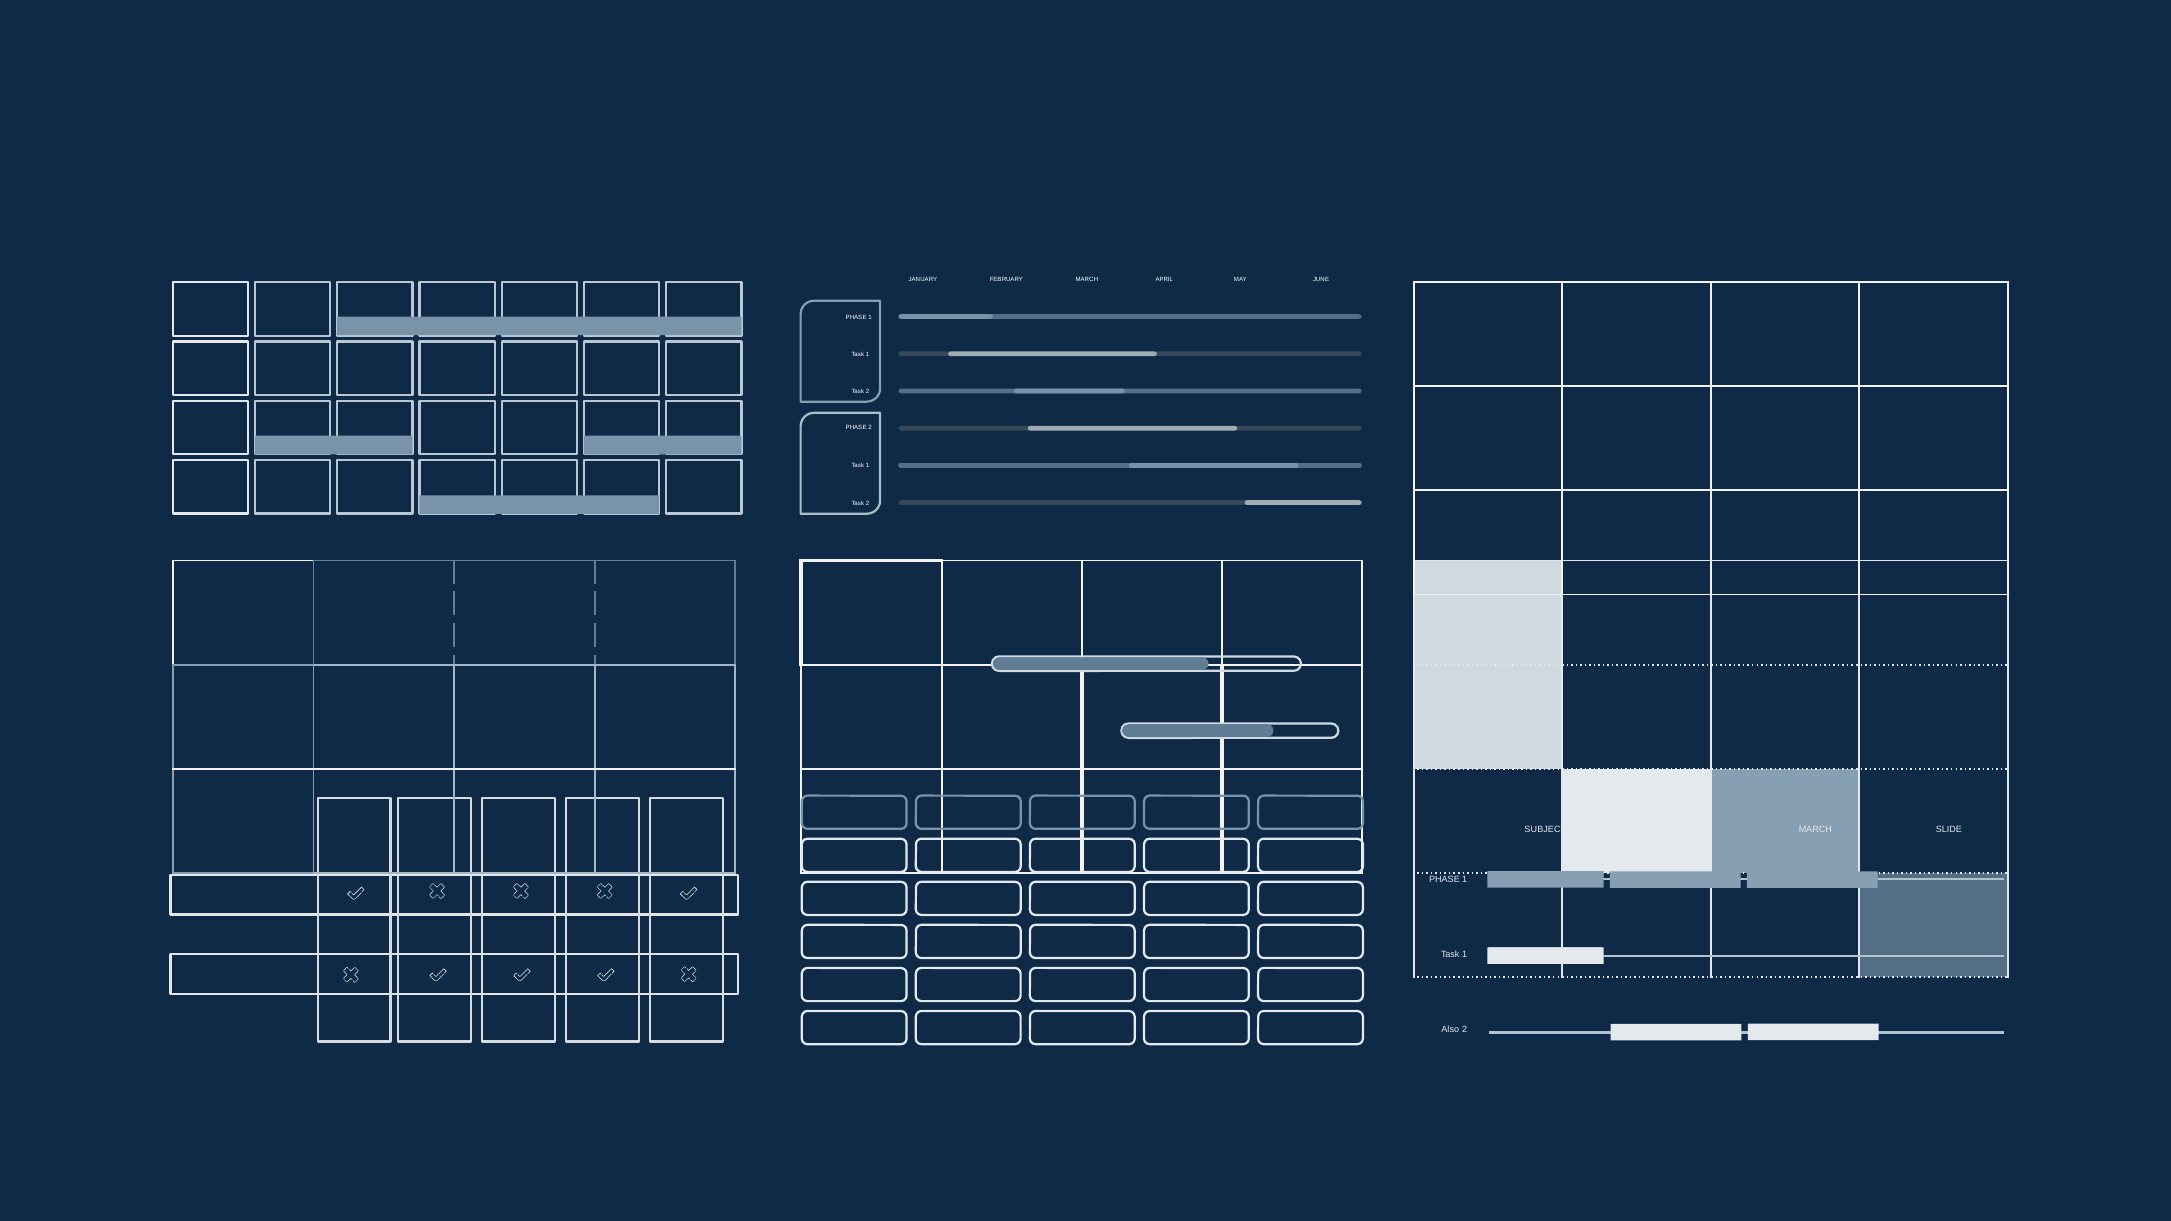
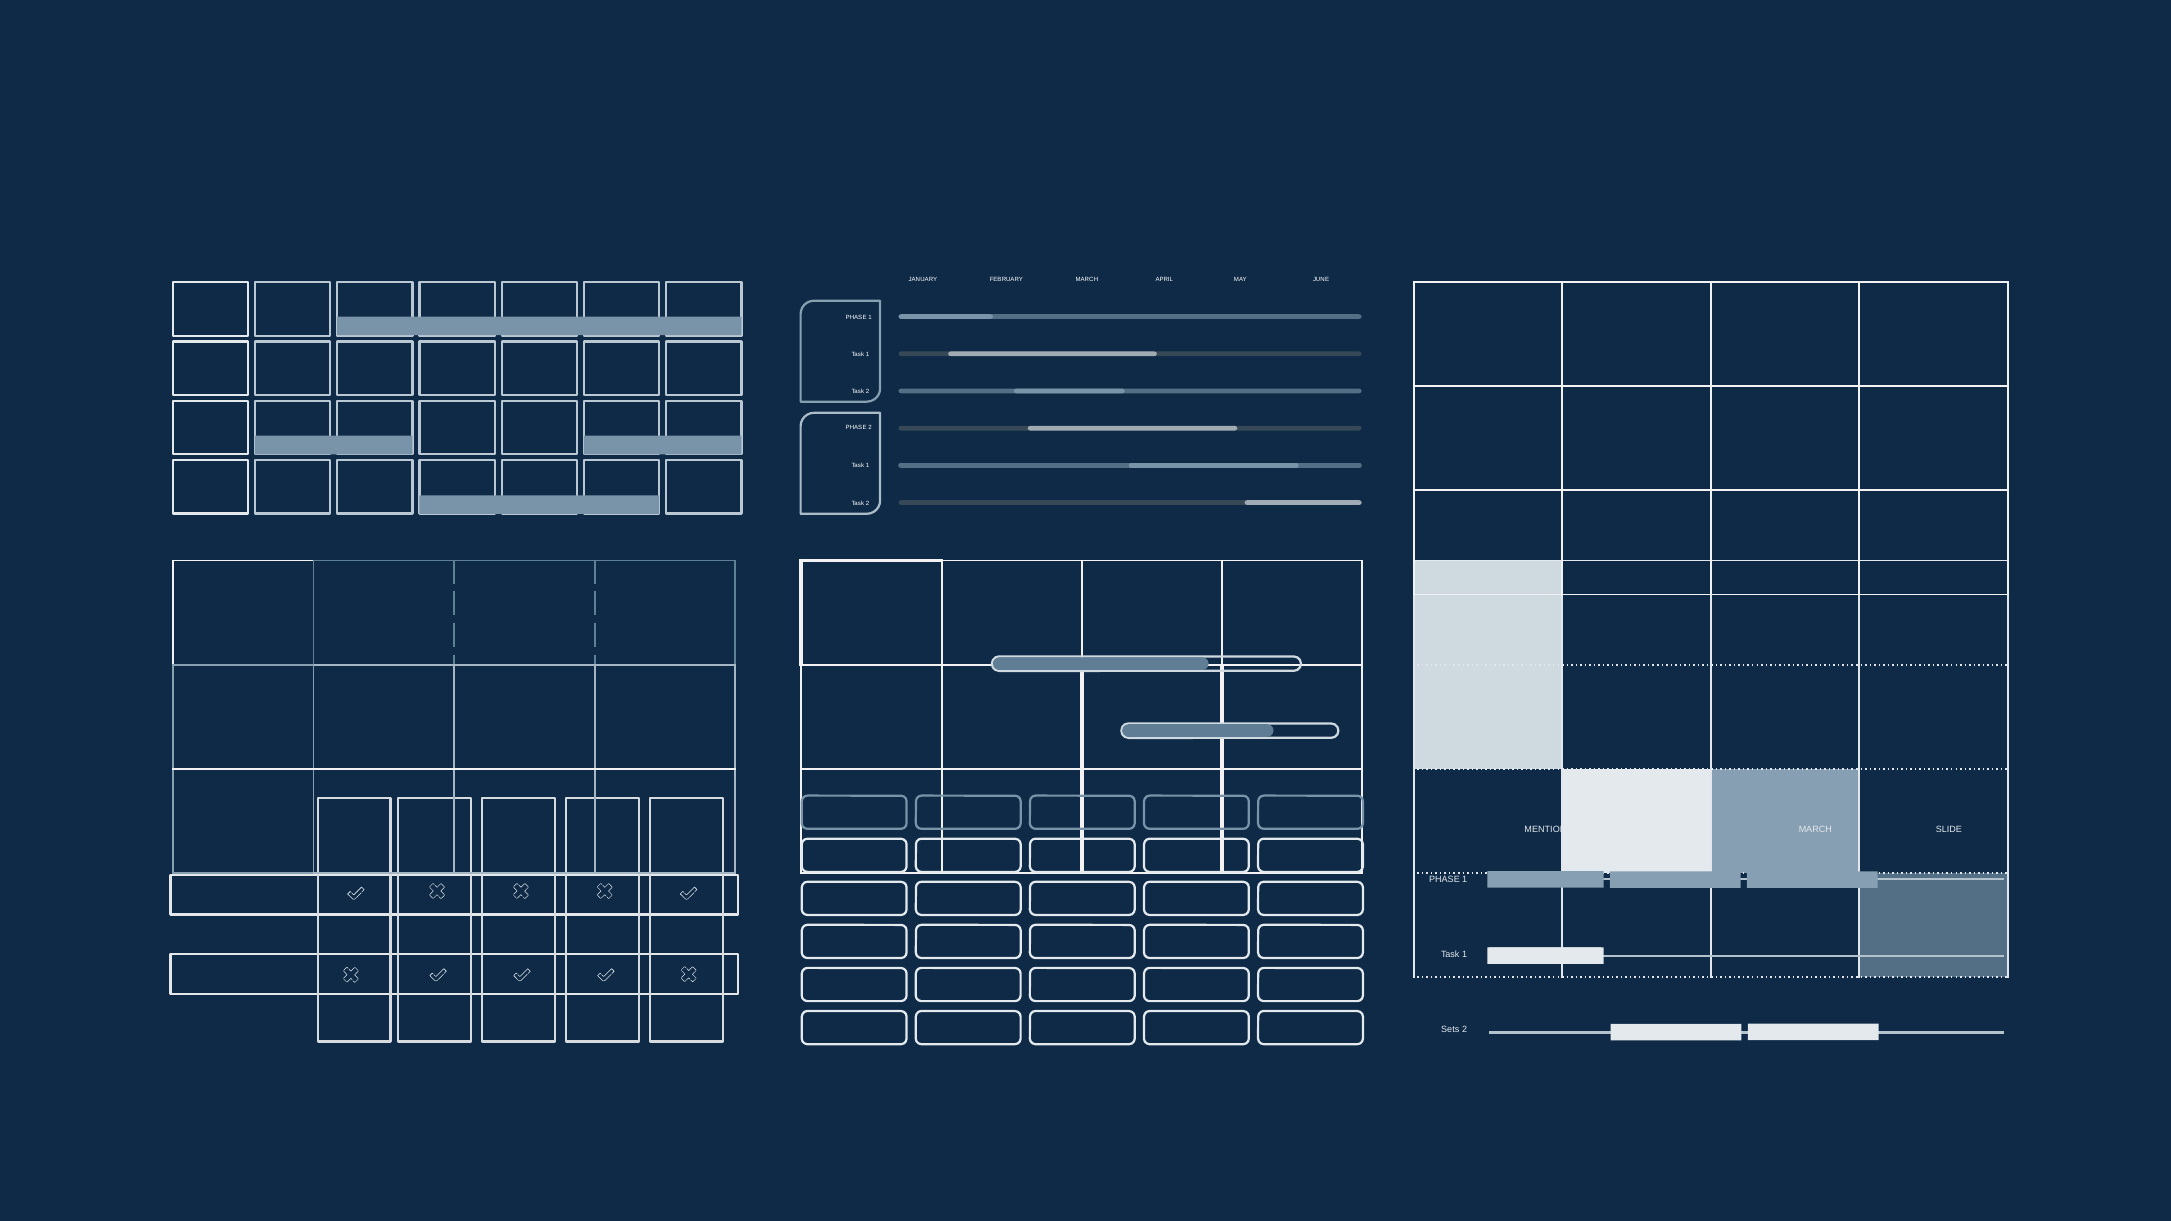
SUBJECT: SUBJECT -> MENTION (1545, 830)
Also: Also -> Sets (1450, 1030)
